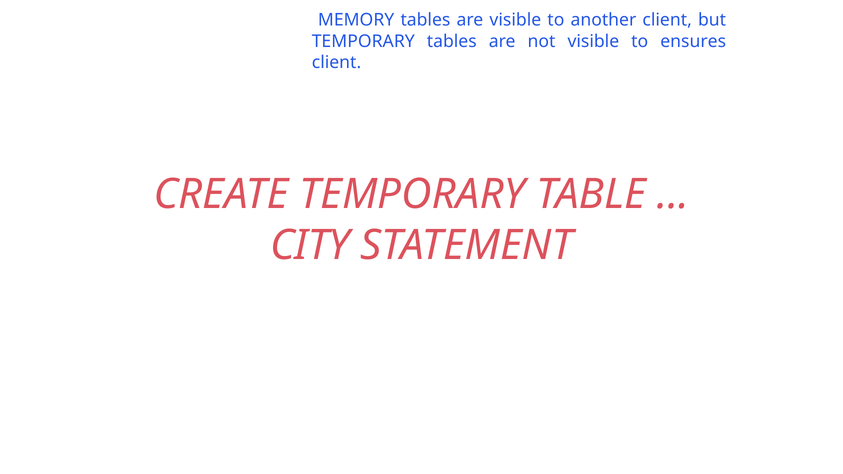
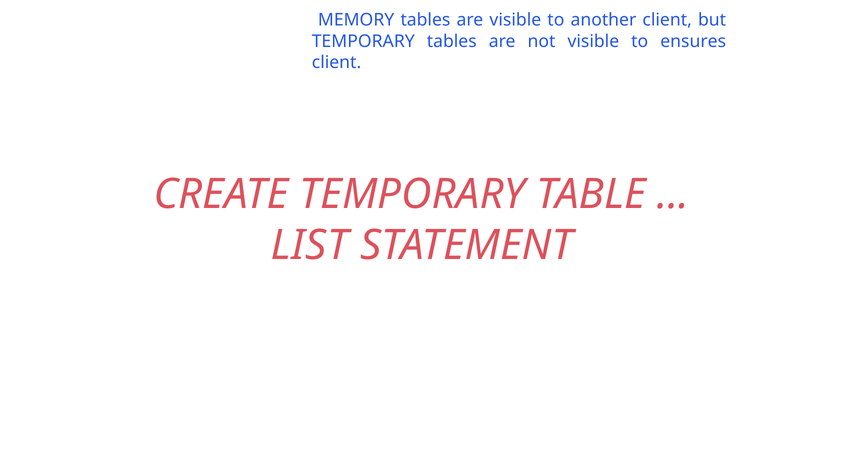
CITY: CITY -> LIST (309, 245)
